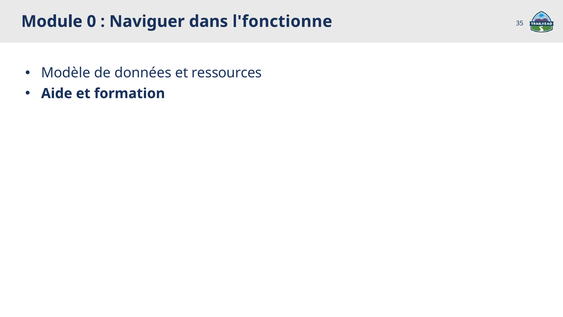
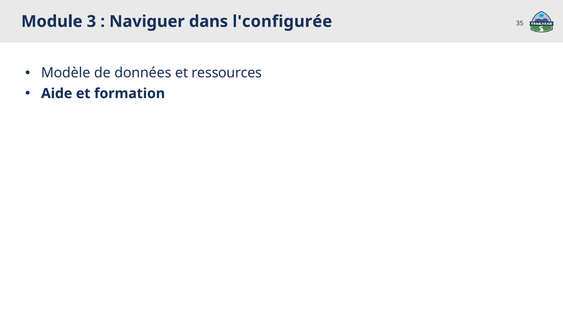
0: 0 -> 3 (91, 21)
l'fonctionne: l'fonctionne -> l'configurée (282, 21)
